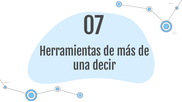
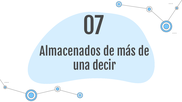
Herramientas: Herramientas -> Almacenados (70, 52)
